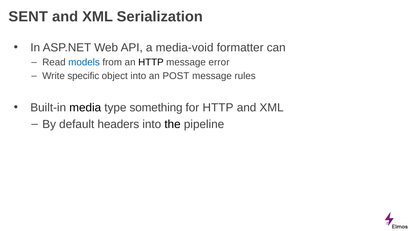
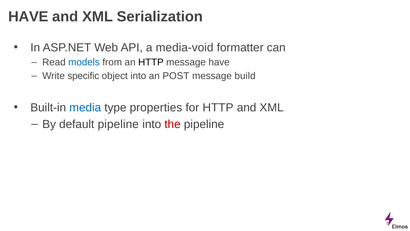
SENT: SENT -> HAVE (28, 17)
message error: error -> have (219, 62)
rules: rules -> build (245, 76)
media colour: black -> blue (85, 108)
something: something -> properties (156, 108)
default headers: headers -> pipeline (118, 124)
the colour: black -> red (173, 124)
